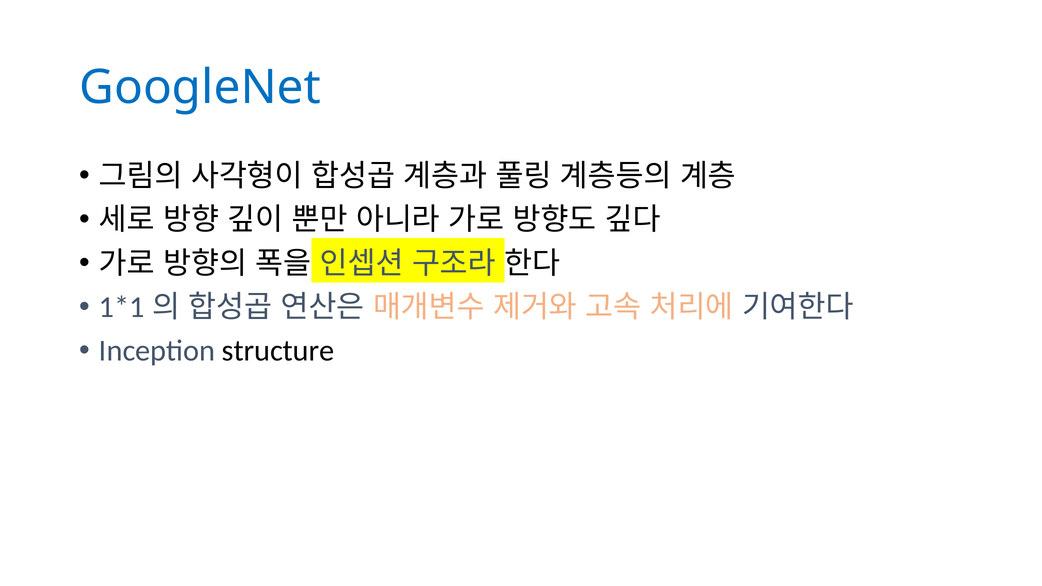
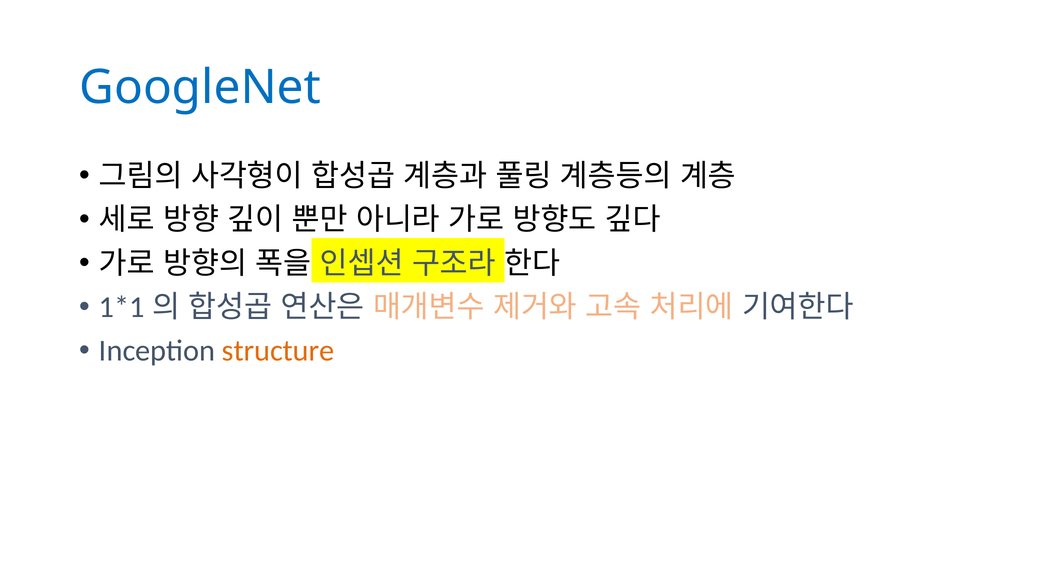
structure colour: black -> orange (278, 351)
